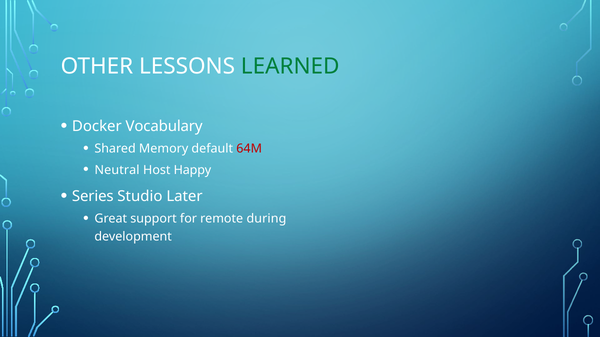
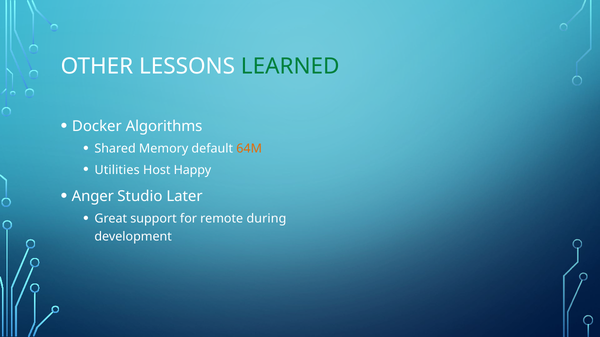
Vocabulary: Vocabulary -> Algorithms (164, 127)
64M colour: red -> orange (249, 149)
Neutral: Neutral -> Utilities (117, 170)
Series: Series -> Anger (93, 197)
